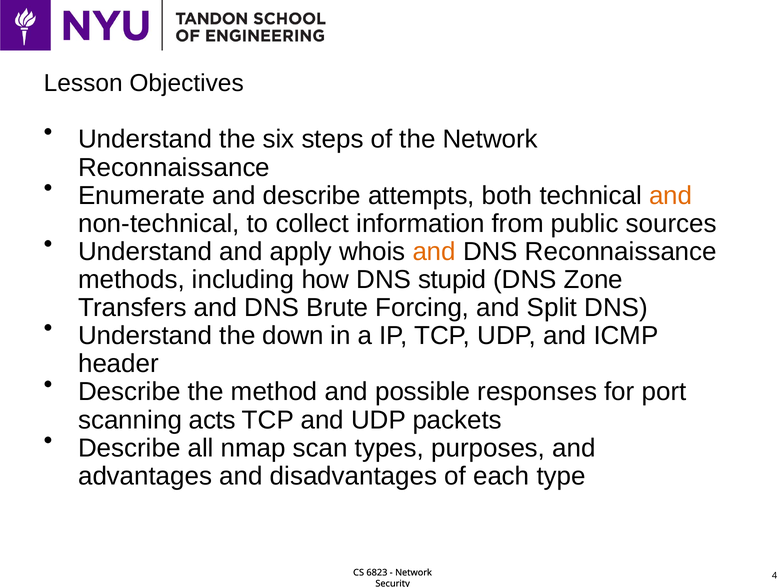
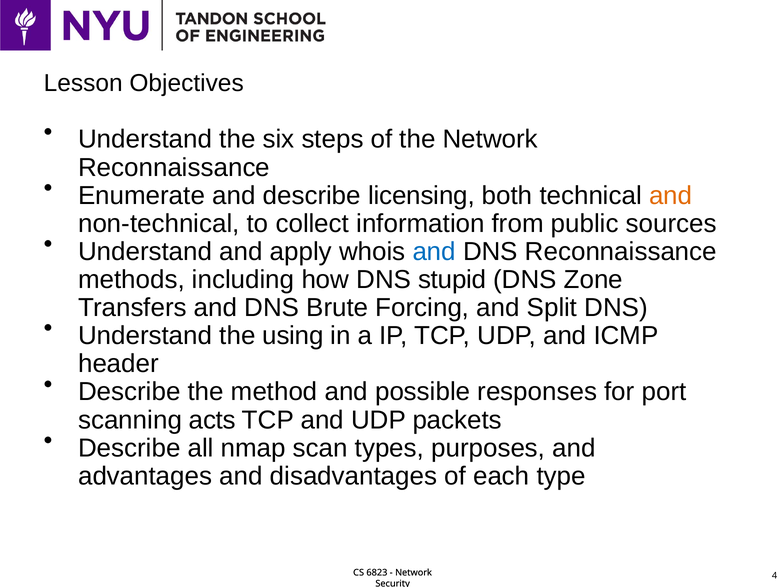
attempts: attempts -> licensing (421, 196)
and colour: orange -> blue (434, 252)
down: down -> using (293, 336)
